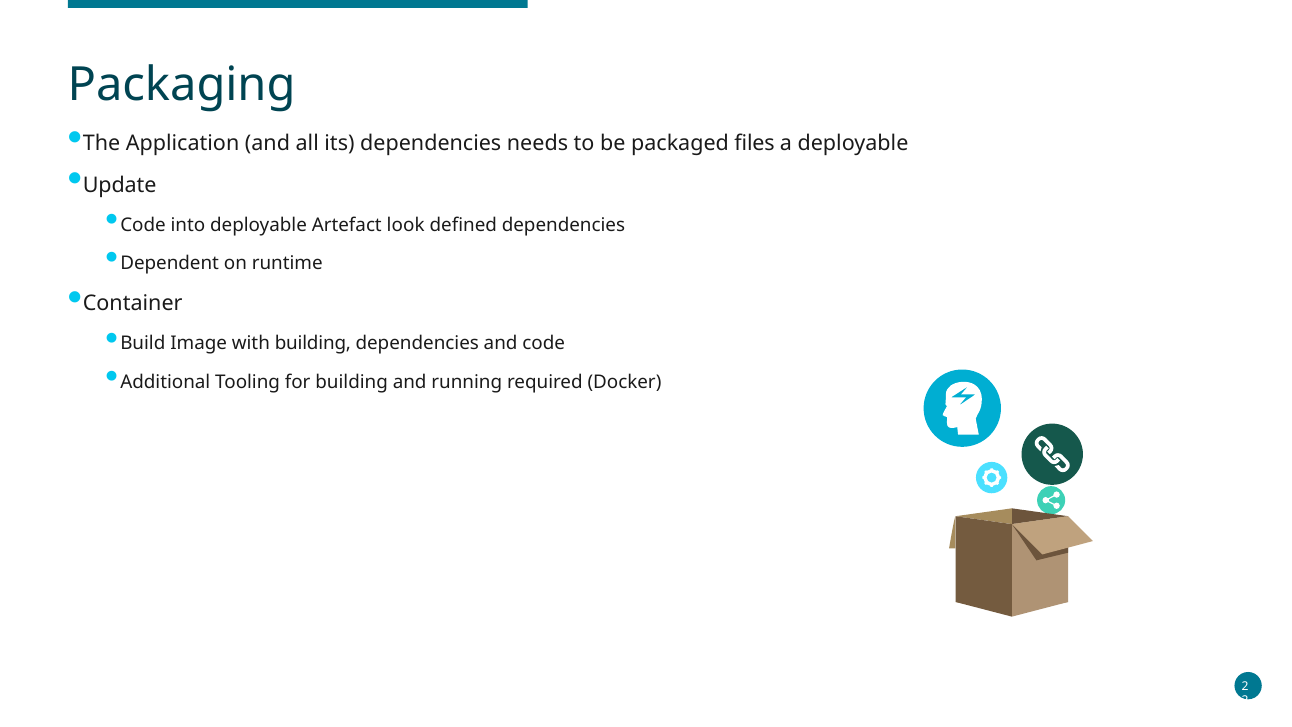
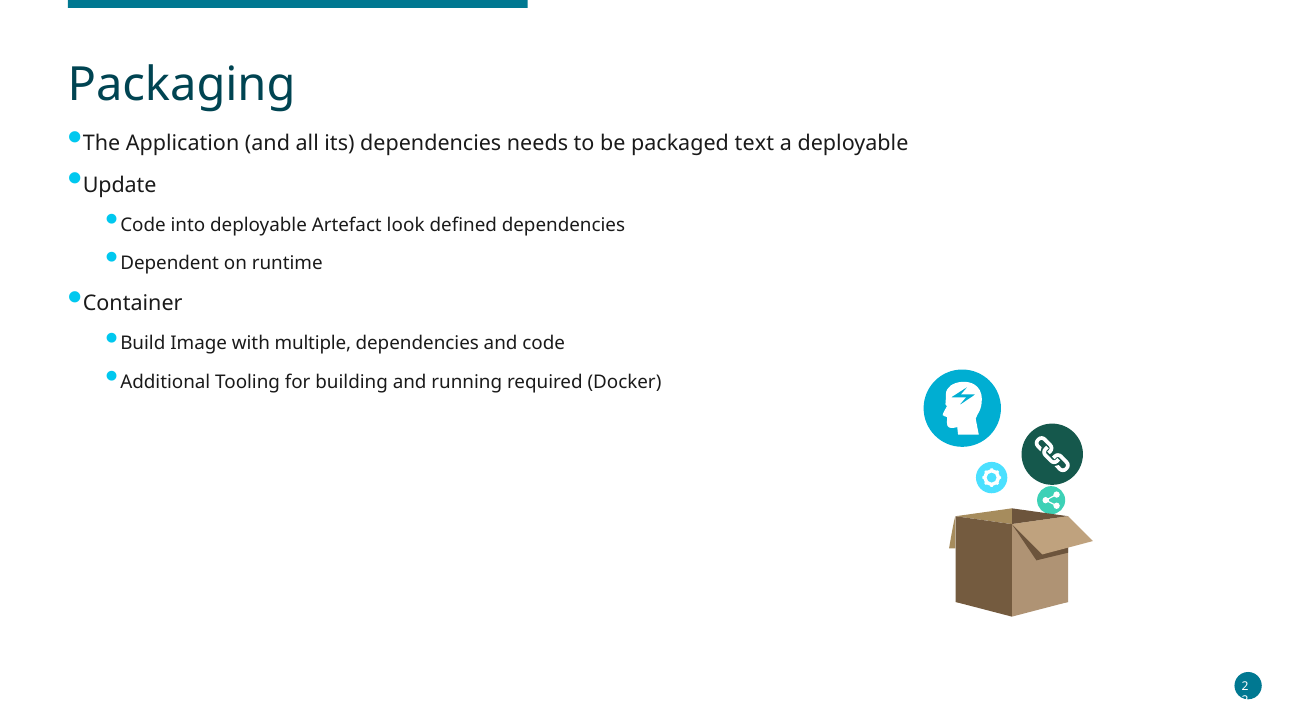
files: files -> text (754, 143)
with building: building -> multiple (313, 343)
